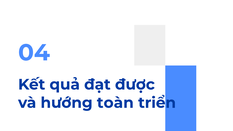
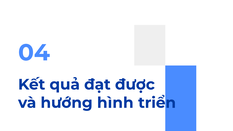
toàn: toàn -> hình (115, 103)
